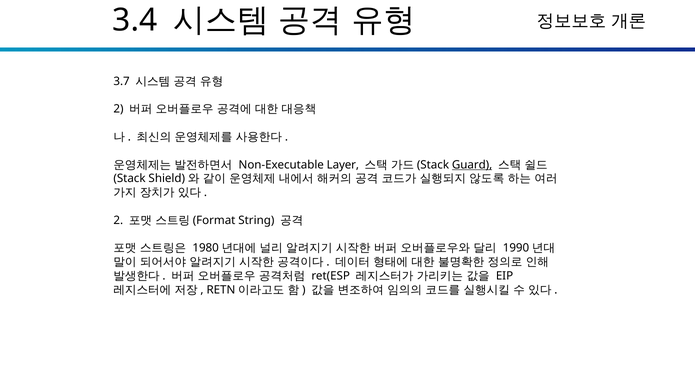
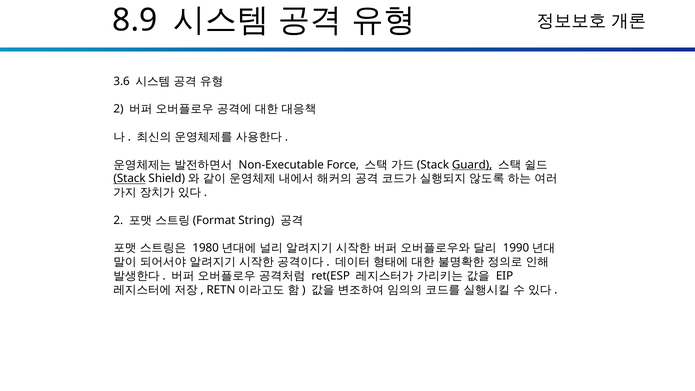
3.4: 3.4 -> 8.9 (135, 20)
3.7: 3.7 -> 3.6 (122, 81)
Layer: Layer -> Force (343, 165)
Stack underline: none -> present (130, 179)
